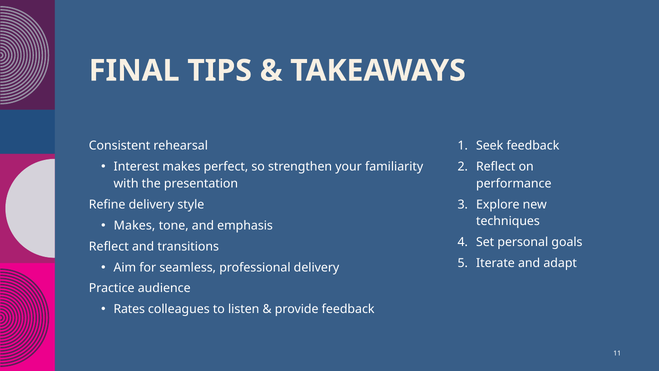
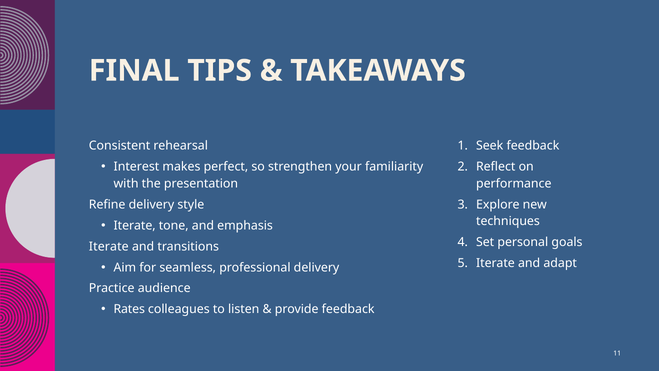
Makes: Makes -> Iterate (135, 225)
Reflect: Reflect -> Iterate (109, 246)
